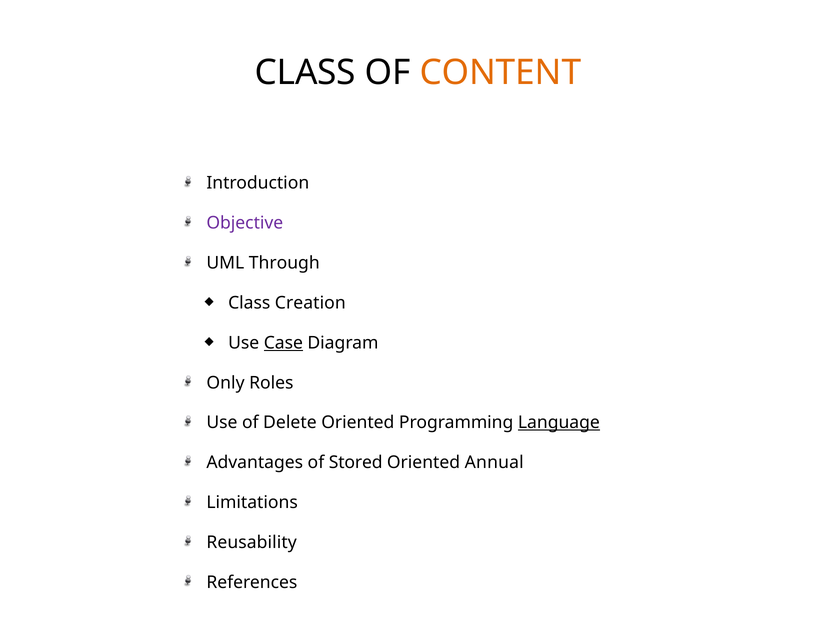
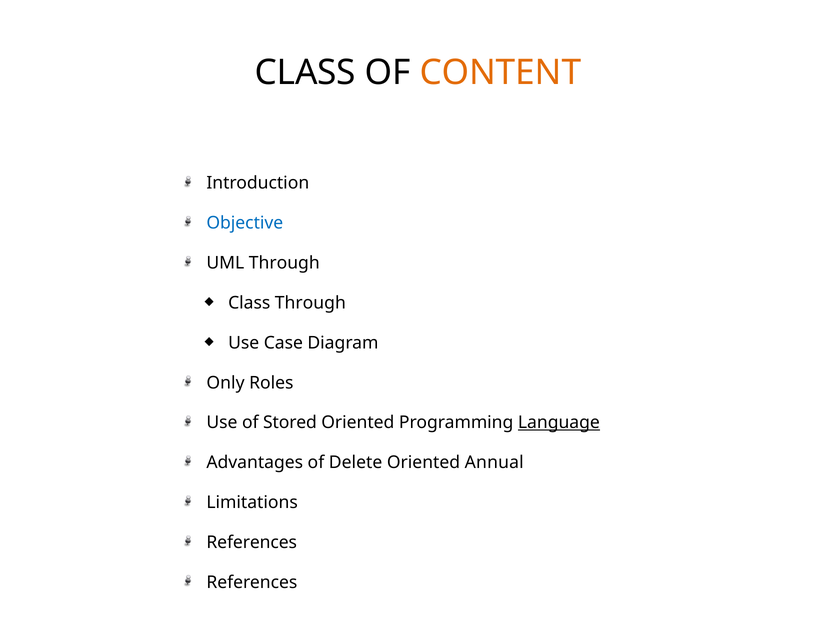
Objective colour: purple -> blue (245, 223)
Class Creation: Creation -> Through (310, 303)
Case underline: present -> none (283, 343)
Delete: Delete -> Stored (290, 423)
Stored: Stored -> Delete (356, 463)
Reusability: Reusability -> References (252, 542)
